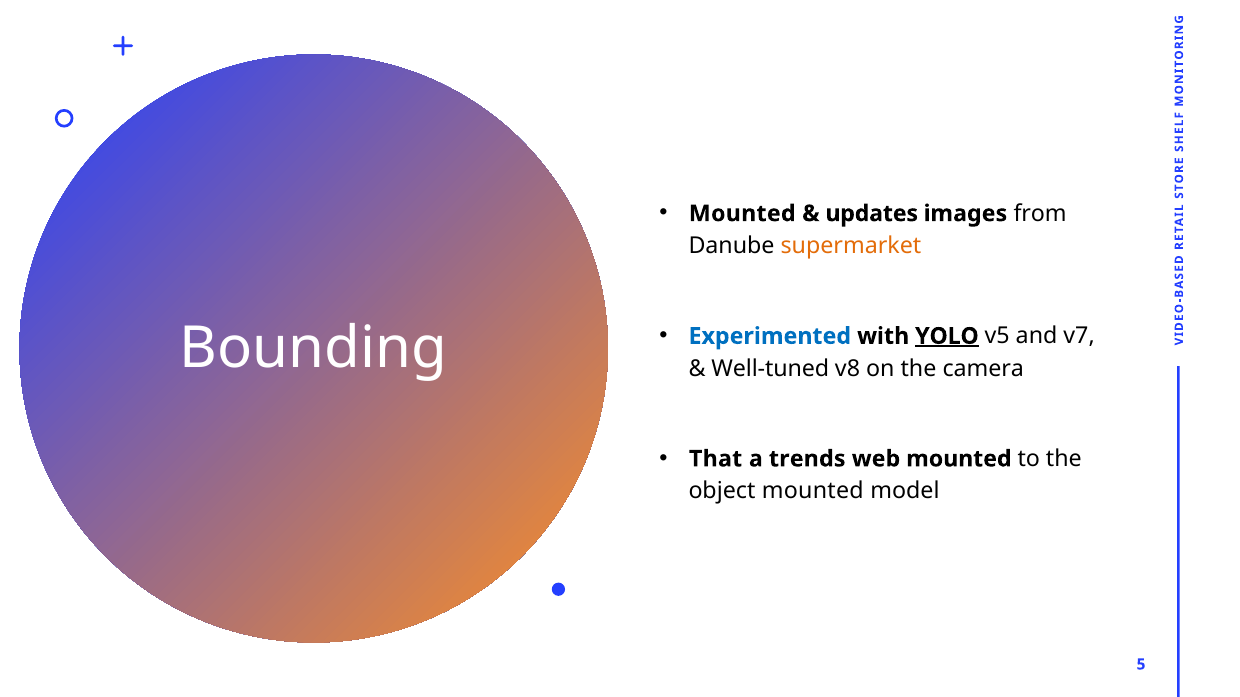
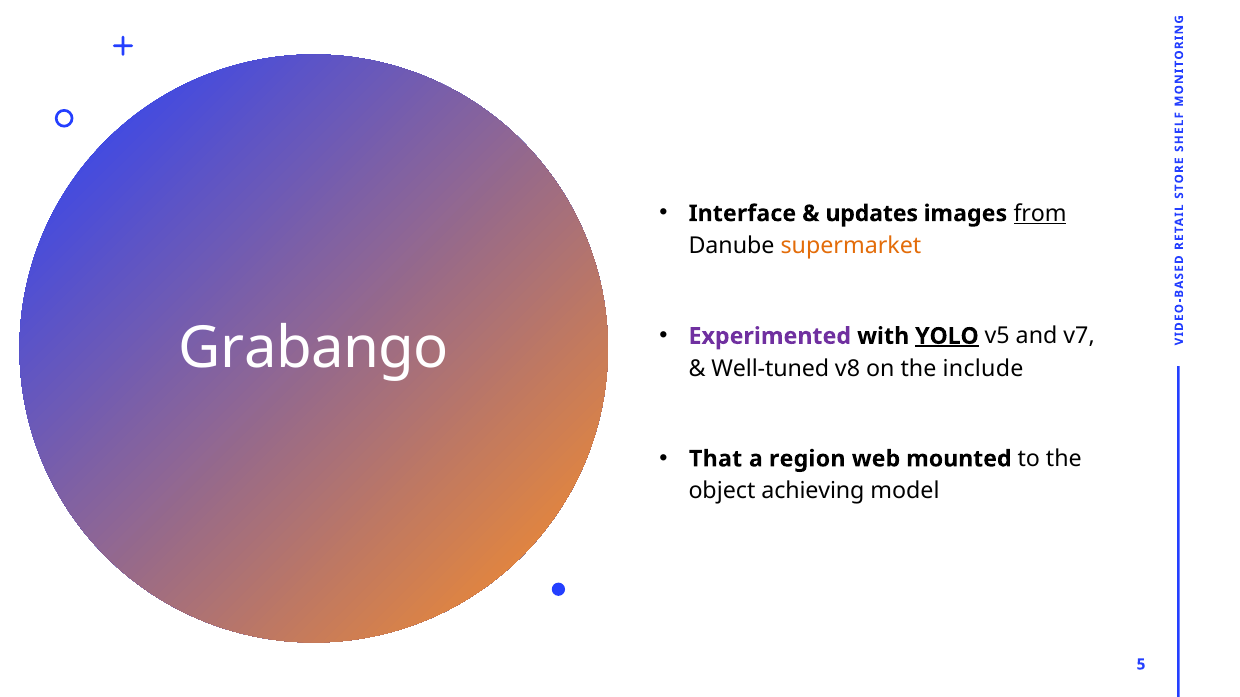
Mounted: Mounted -> Interface (742, 214)
from underline: none -> present (1040, 214)
Experimented colour: blue -> purple (770, 336)
Bounding: Bounding -> Grabango (314, 348)
camera: camera -> include (983, 369)
trends: trends -> region (807, 459)
object mounted: mounted -> achieving (813, 491)
